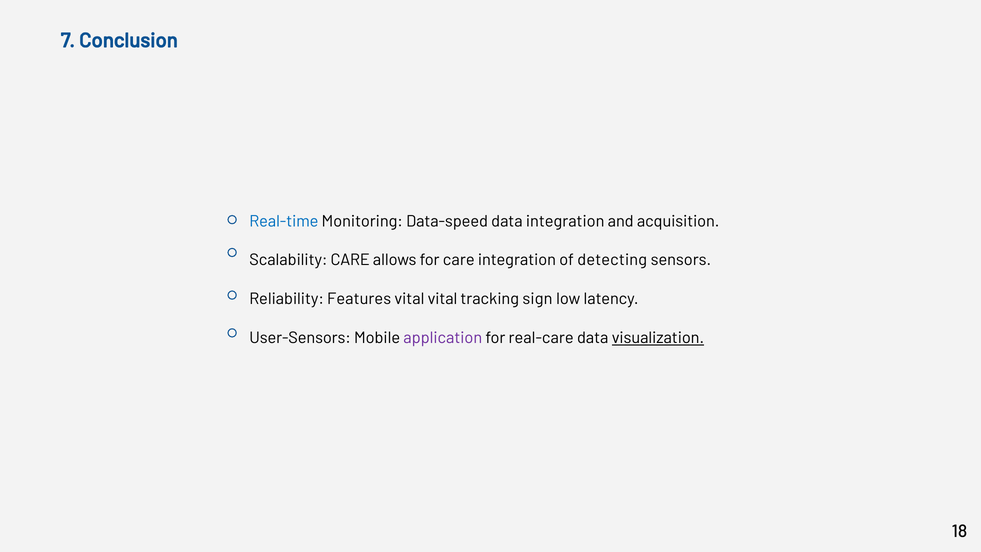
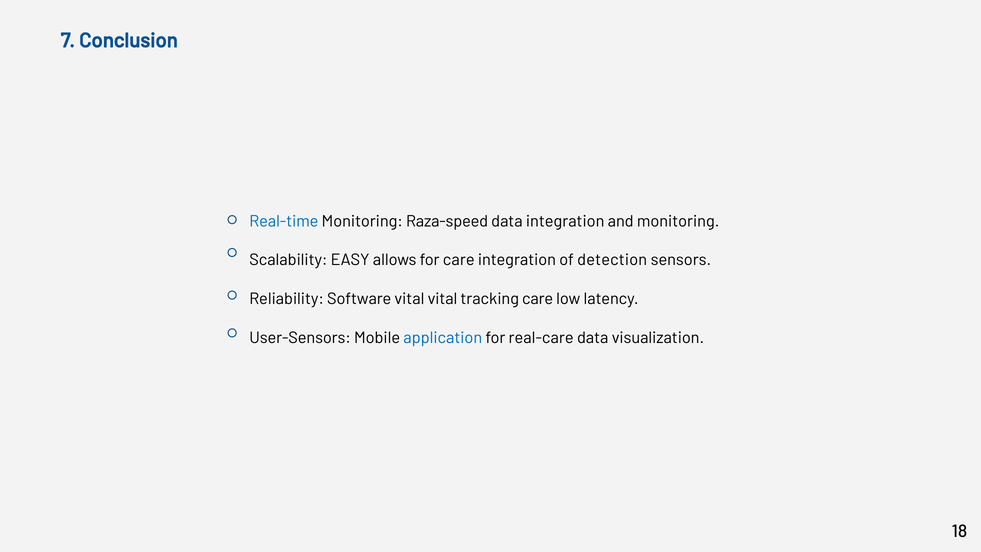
Data-speed: Data-speed -> Raza-speed (447, 221)
and acquisition: acquisition -> monitoring (678, 221)
Scalability CARE: CARE -> EASY (350, 260)
detecting: detecting -> detection (612, 260)
Features: Features -> Software (359, 299)
tracking sign: sign -> care (538, 299)
application colour: purple -> blue (443, 338)
visualization underline: present -> none (658, 338)
